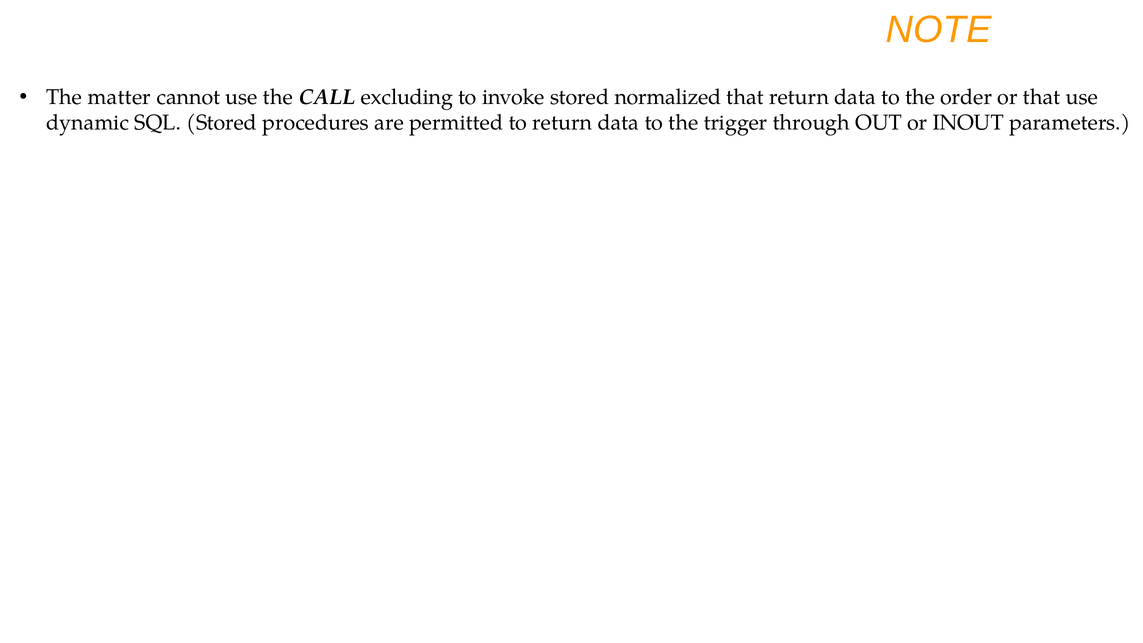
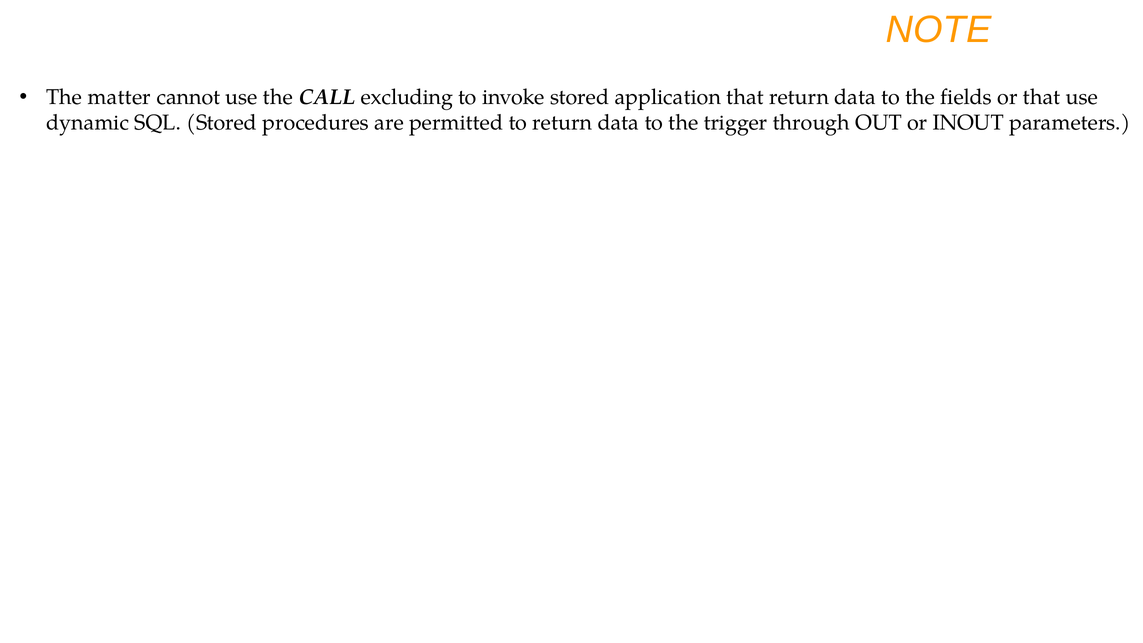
normalized: normalized -> application (668, 97)
order: order -> fields (966, 97)
